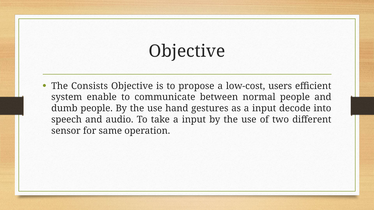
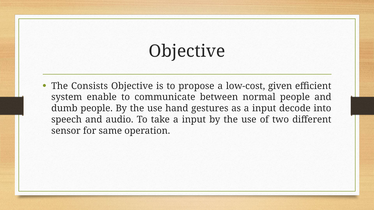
users: users -> given (280, 86)
